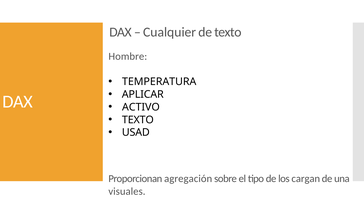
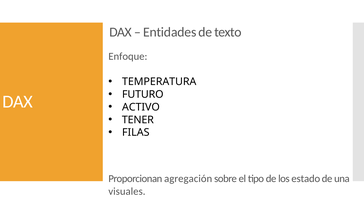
Cualquier: Cualquier -> Entidades (170, 32)
Hombre: Hombre -> Enfoque (128, 56)
APLICAR: APLICAR -> FUTURO (143, 95)
TEXTO: TEXTO -> TENER (138, 120)
USAD: USAD -> FILAS (136, 133)
cargan: cargan -> estado (306, 179)
